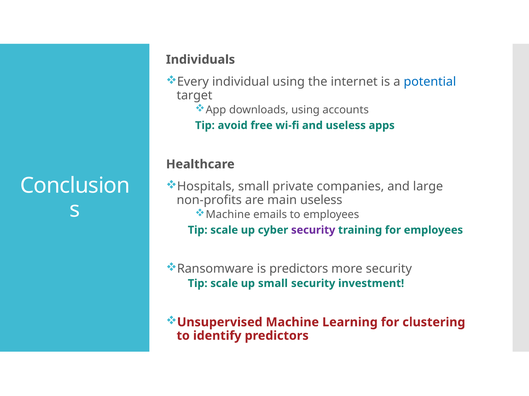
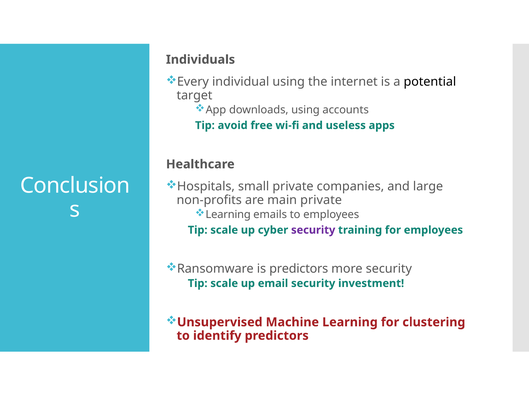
potential colour: blue -> black (430, 82)
main useless: useless -> private (321, 200)
Machine: Machine -> Learning (228, 215)
up small: small -> email (273, 284)
